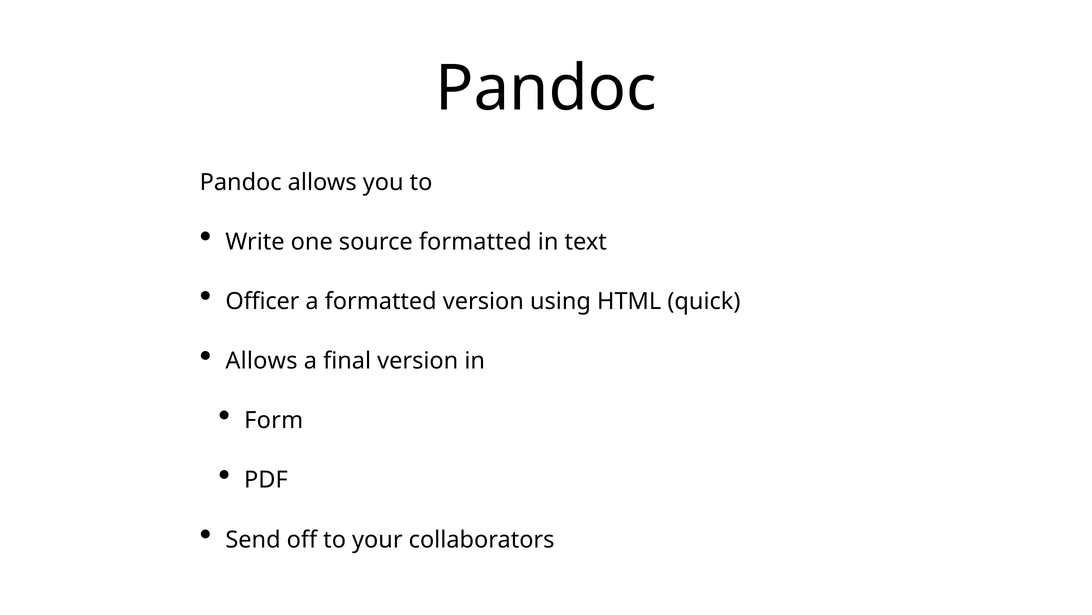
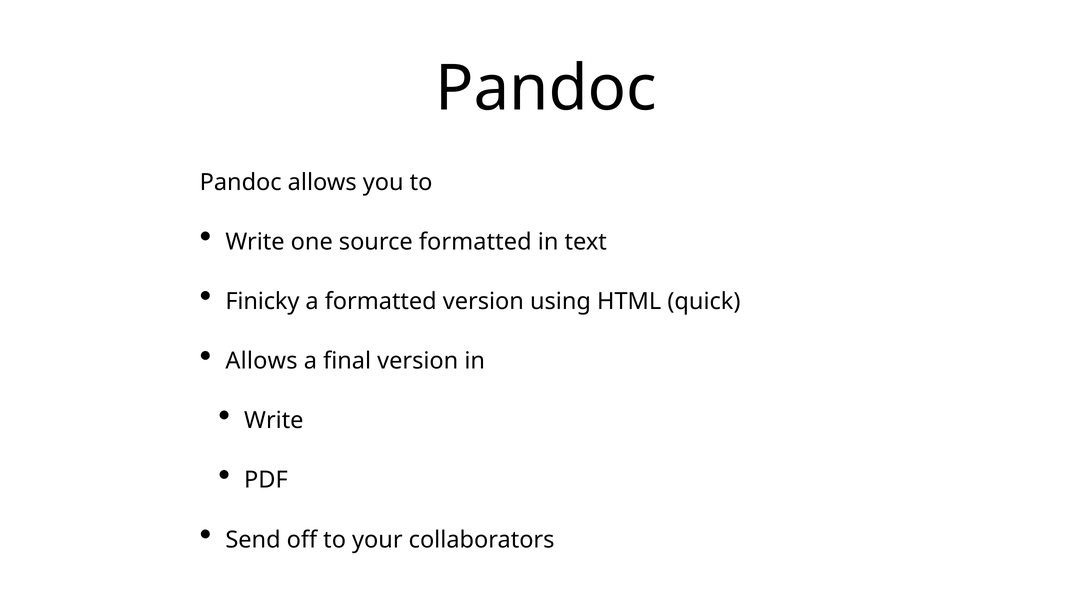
Officer: Officer -> Finicky (262, 301)
Form: Form -> Write (274, 420)
